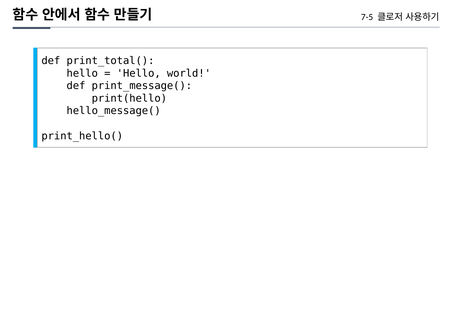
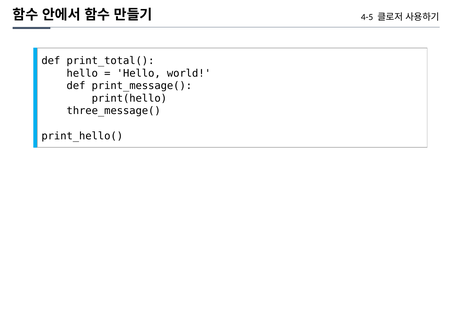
7-5: 7-5 -> 4-5 (367, 17)
hello_message(: hello_message( -> three_message( (114, 111)
